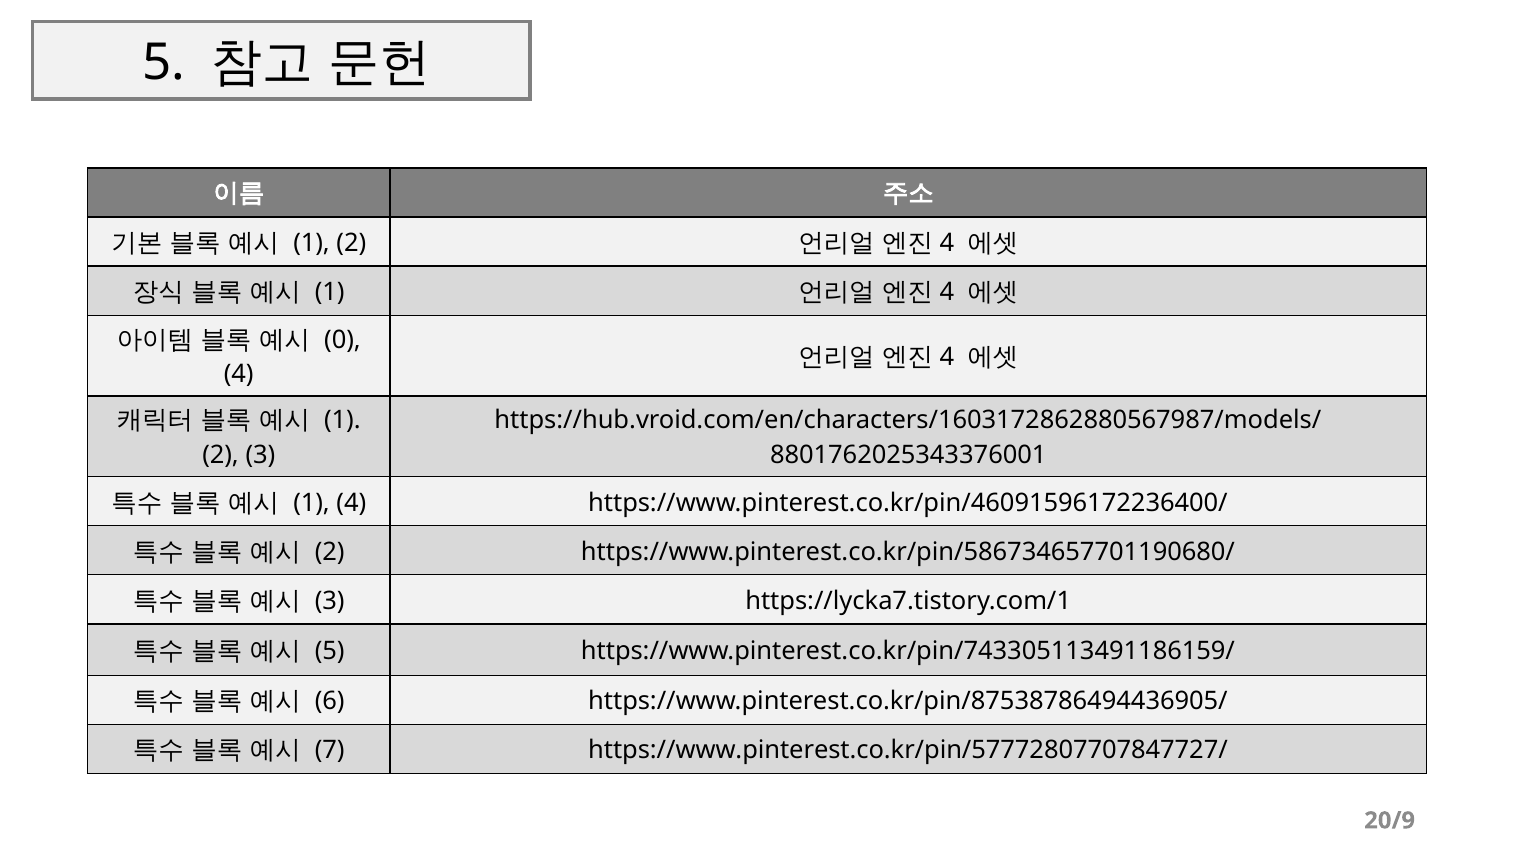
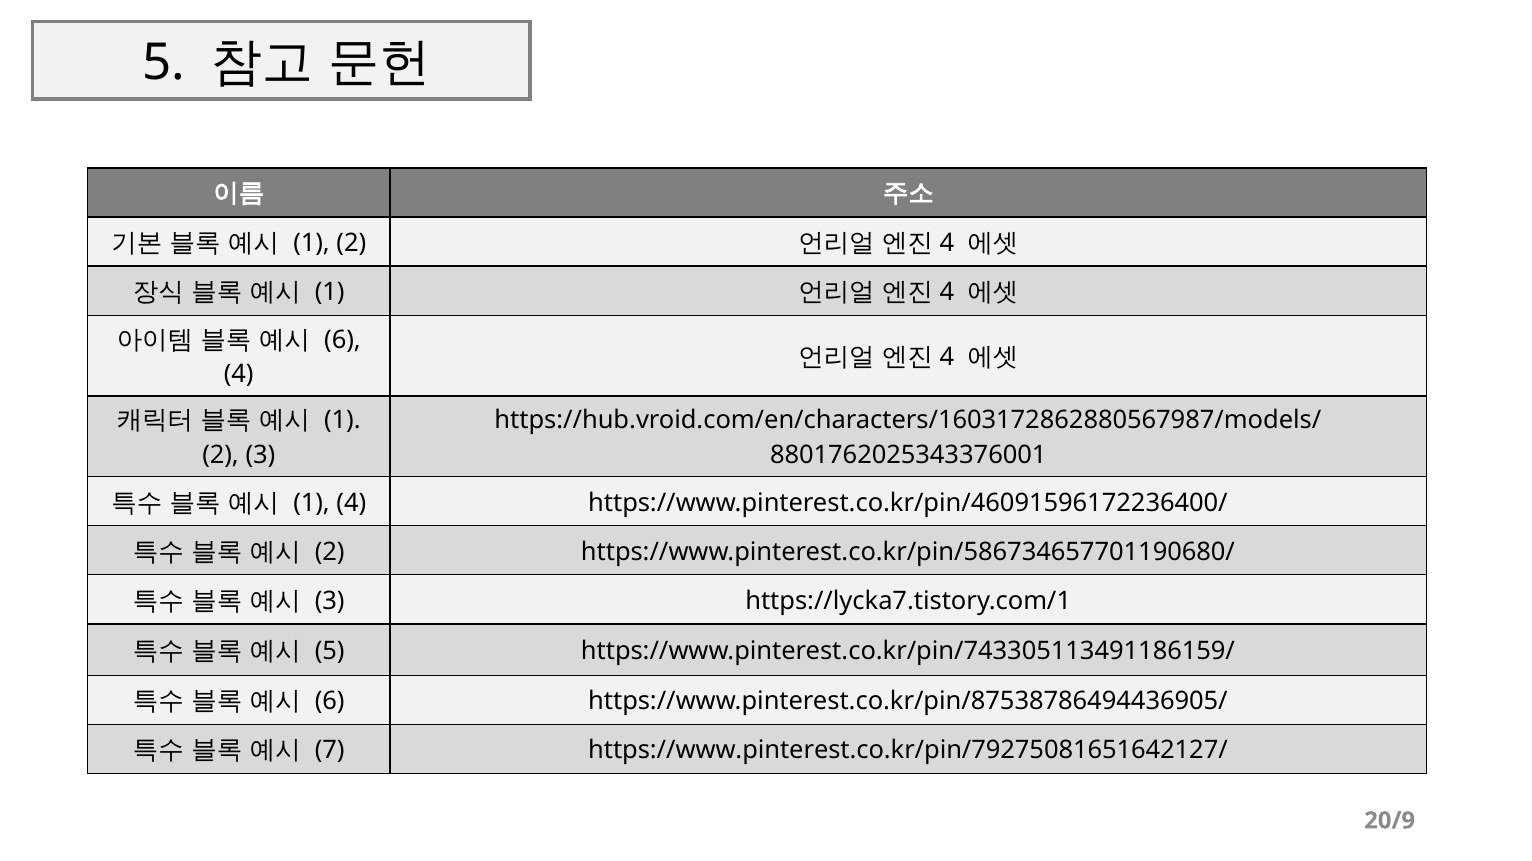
0: 0 -> 6 (343, 340)
https://www.pinterest.co.kr/pin/57772807707847727/: https://www.pinterest.co.kr/pin/57772807707847727/ -> https://www.pinterest.co.kr/pin/79275081651642127/ (908, 751)
